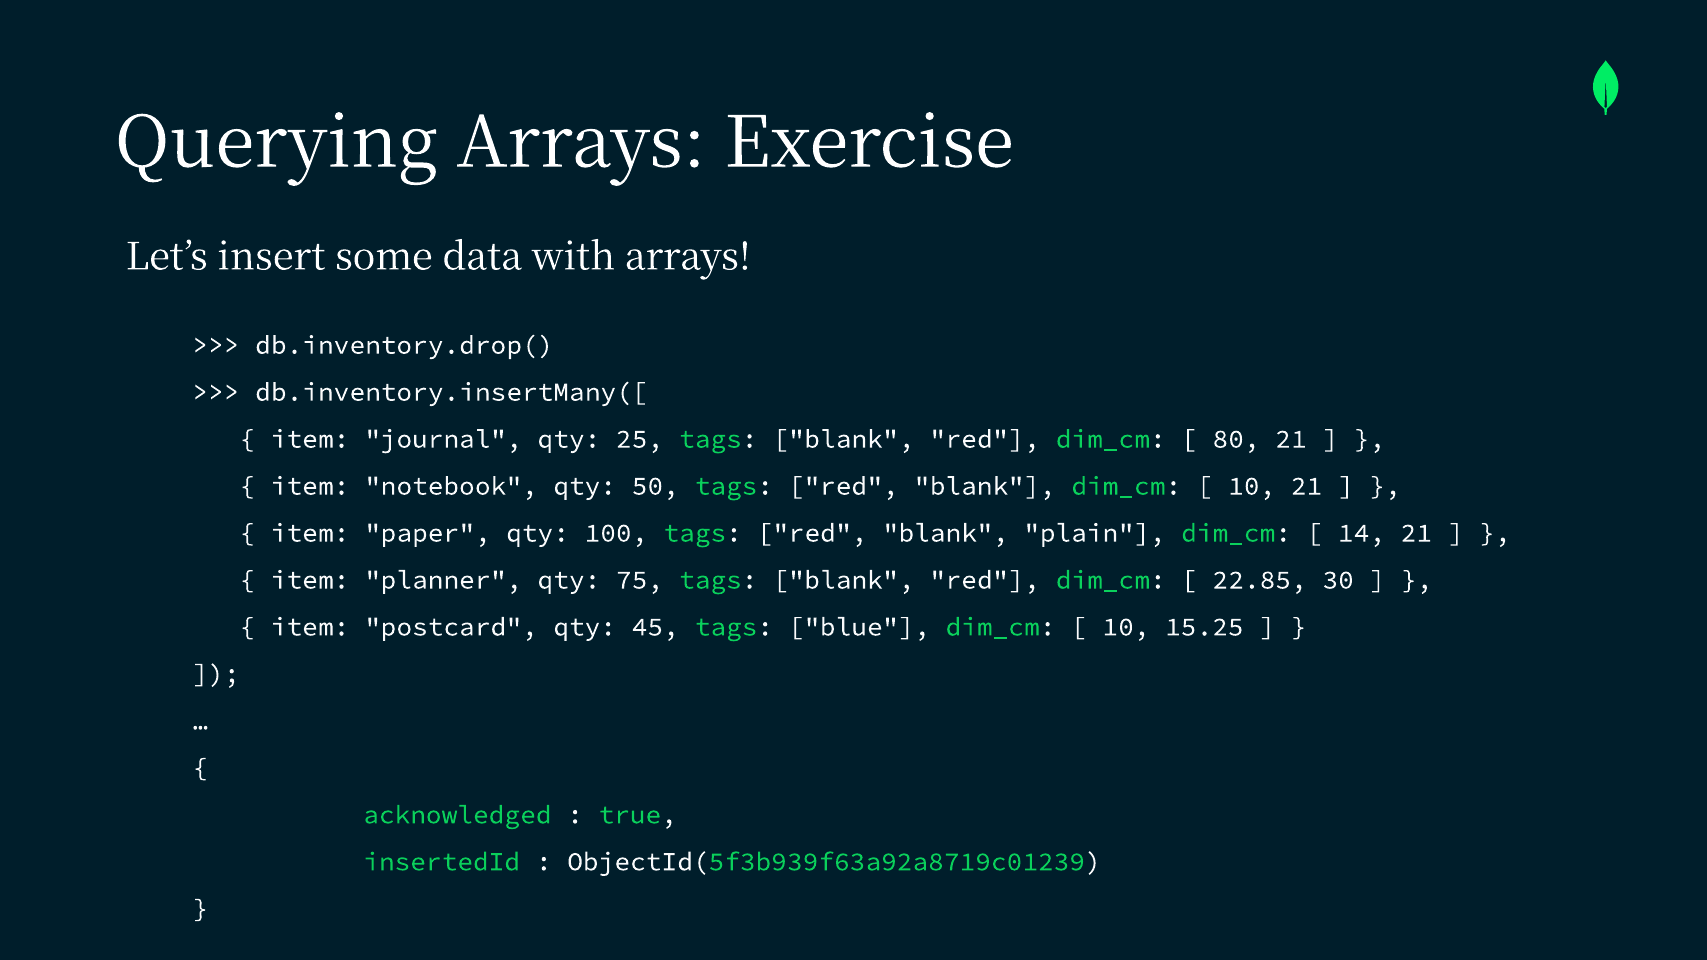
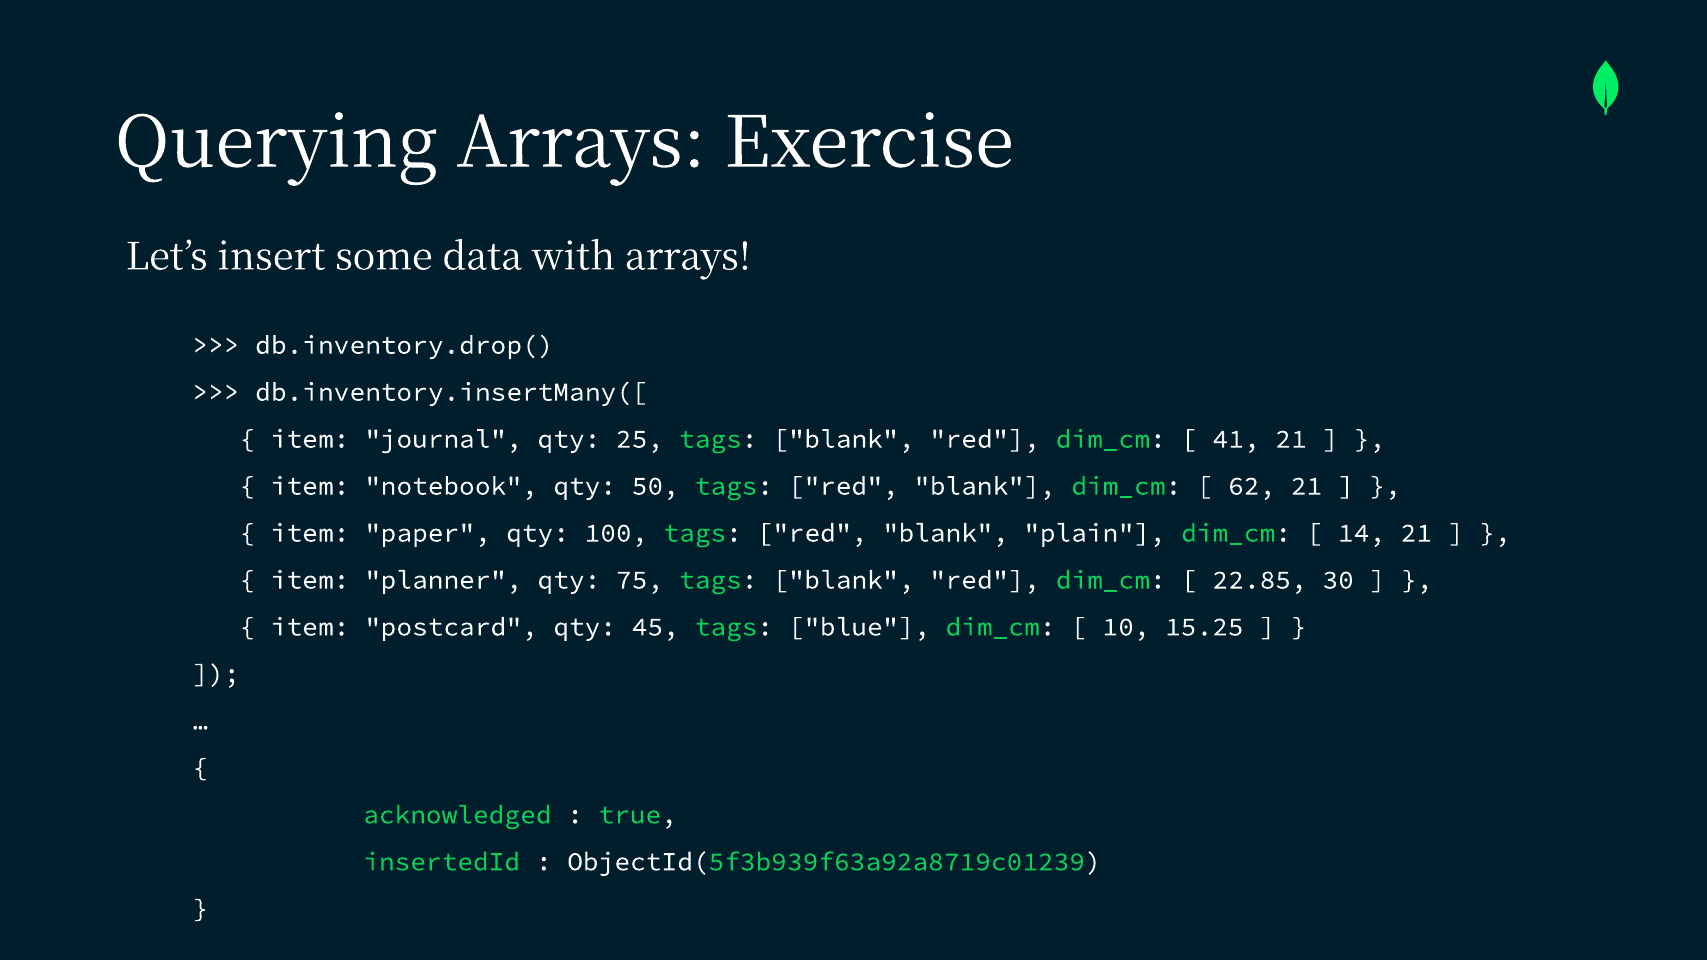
80: 80 -> 41 (1236, 439)
10: 10 -> 62 (1252, 486)
